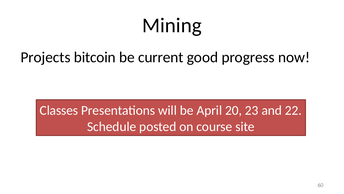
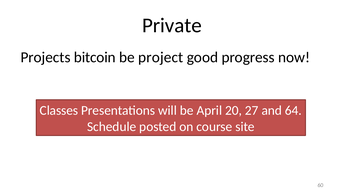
Mining: Mining -> Private (172, 25)
current: current -> project (161, 57)
23: 23 -> 27 (252, 110)
22: 22 -> 64 (293, 110)
